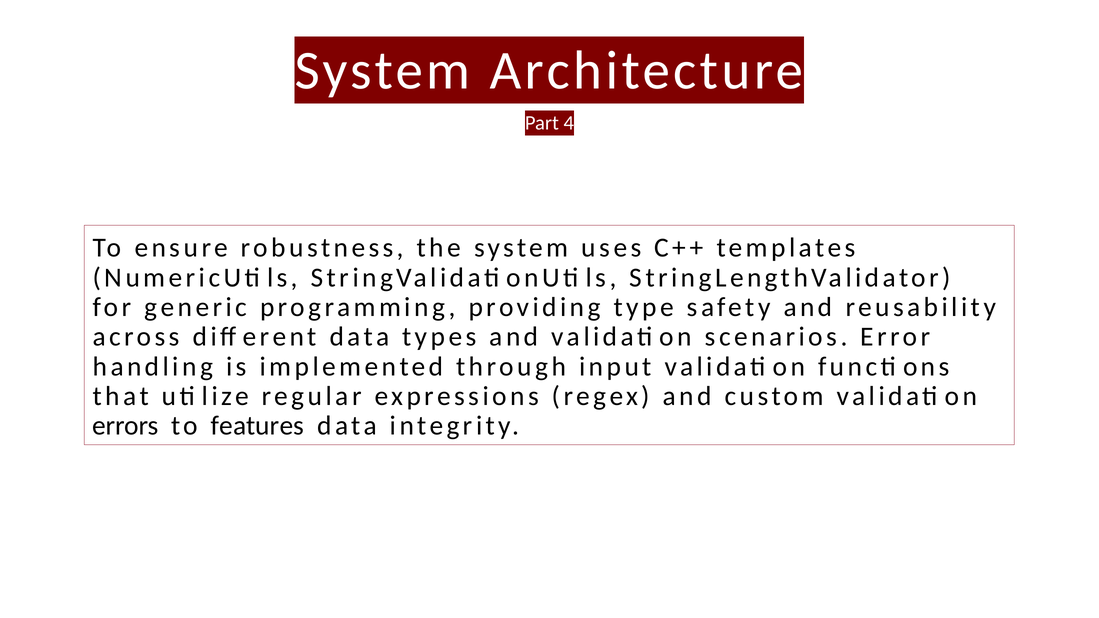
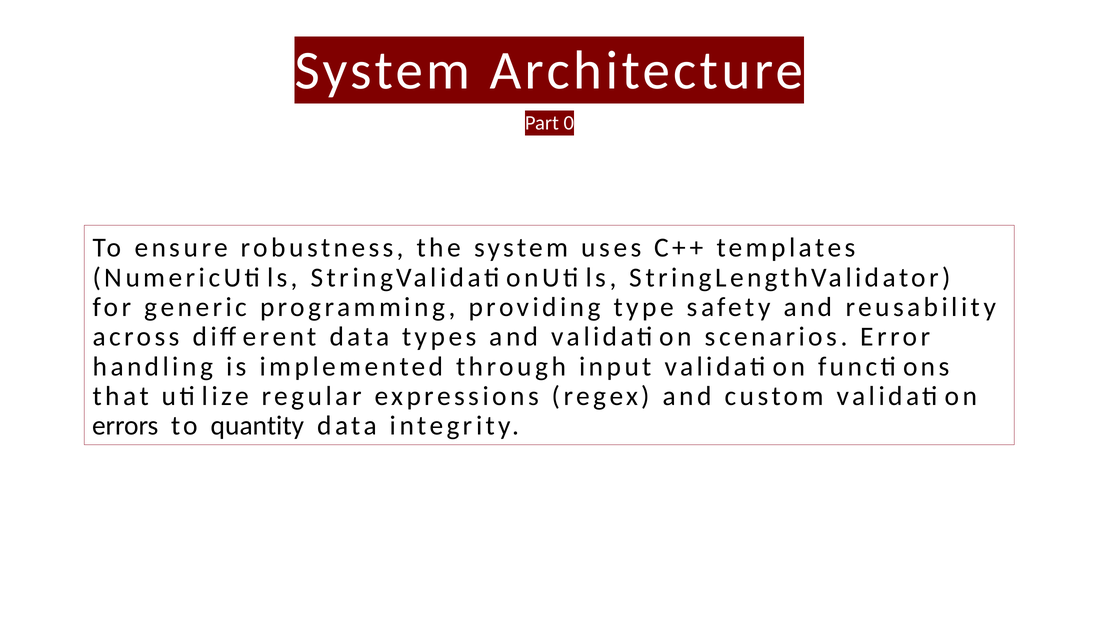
4: 4 -> 0 (569, 123)
features: features -> quantity (258, 426)
